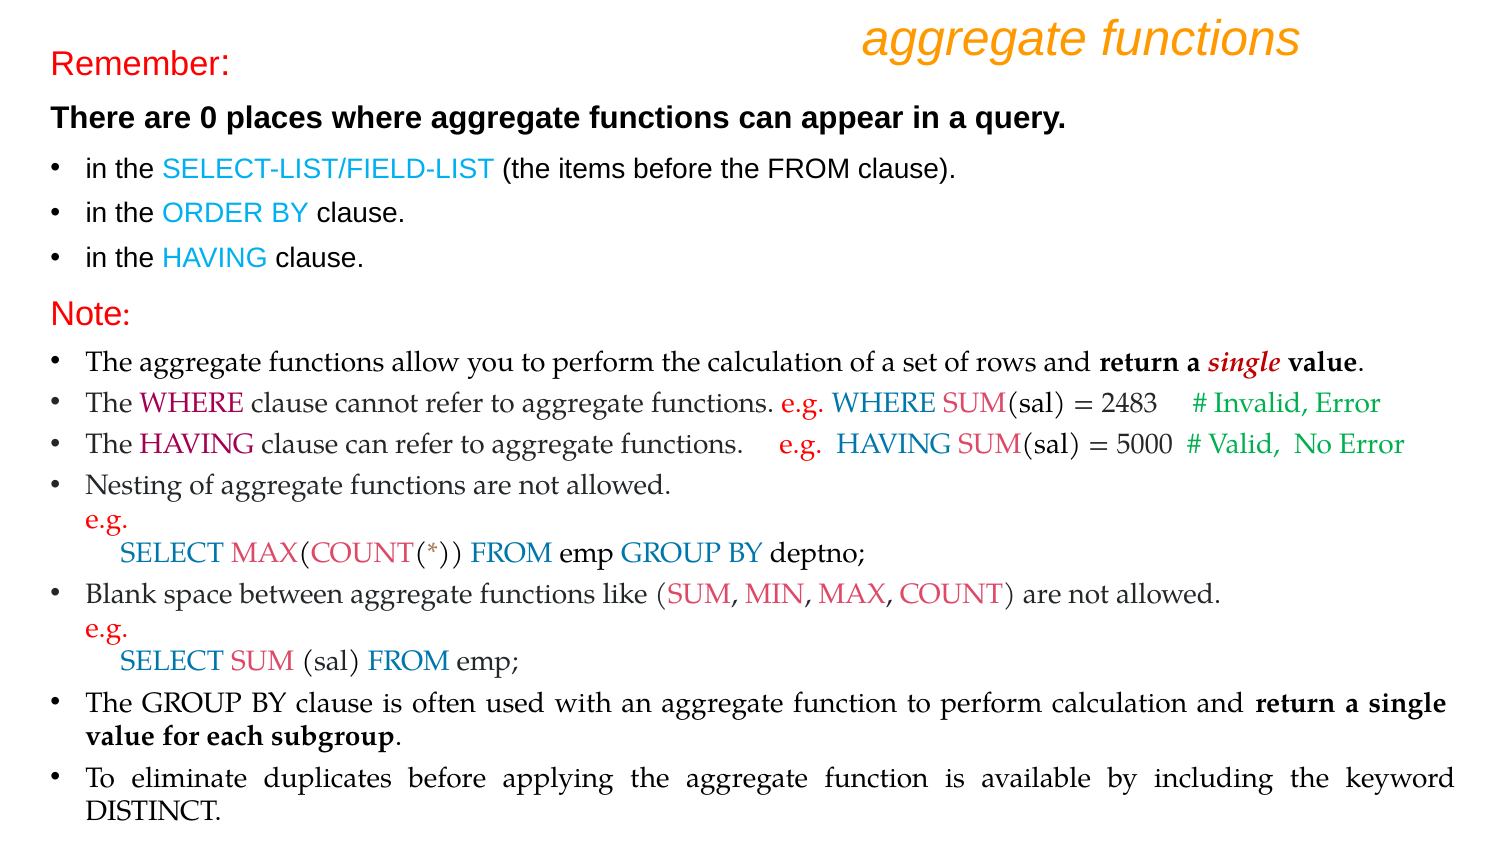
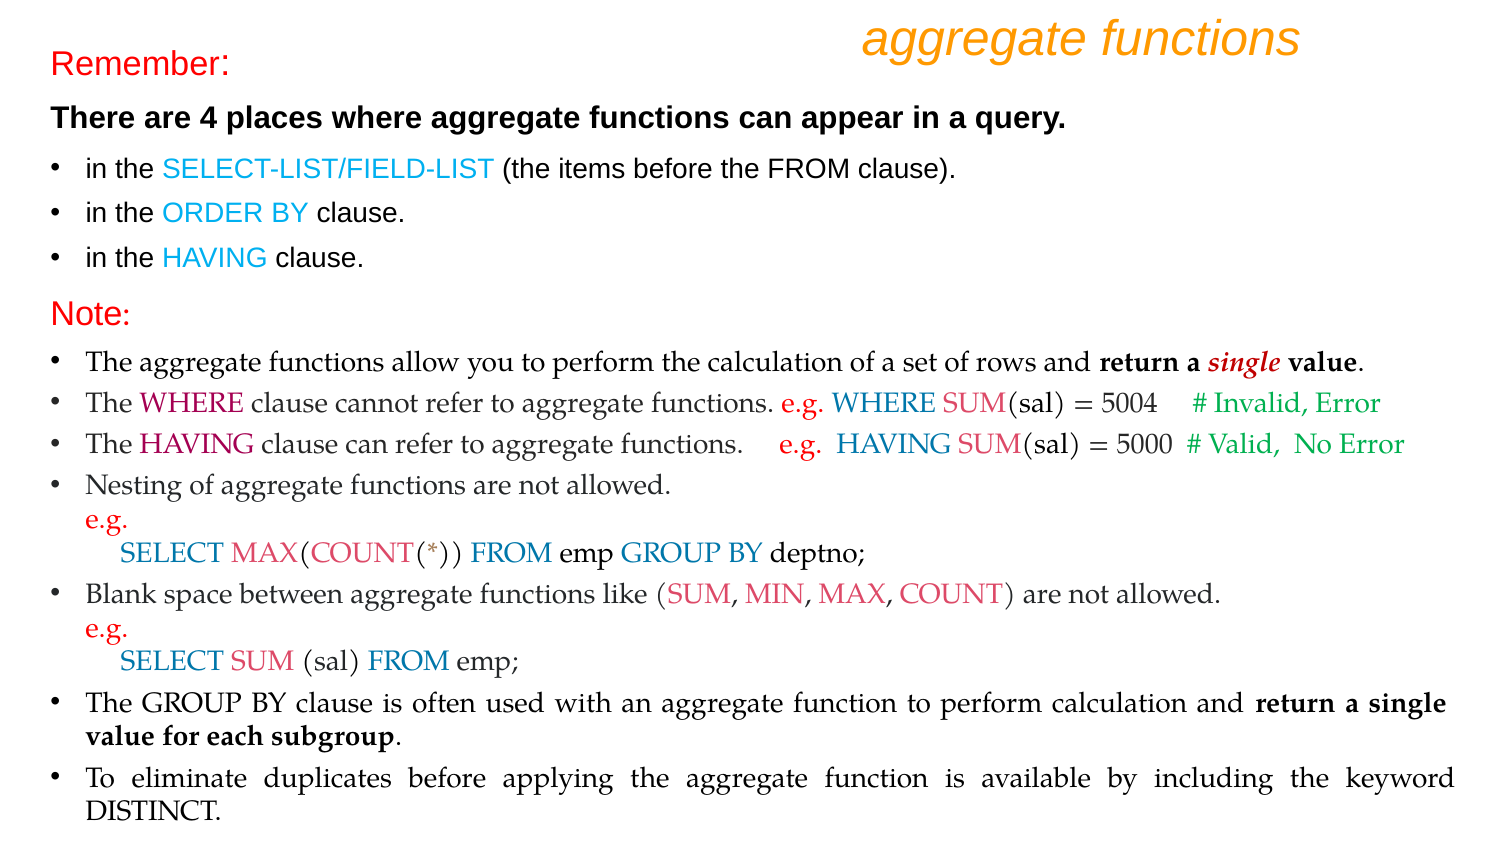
0: 0 -> 4 (208, 119)
2483: 2483 -> 5004 (1130, 404)
